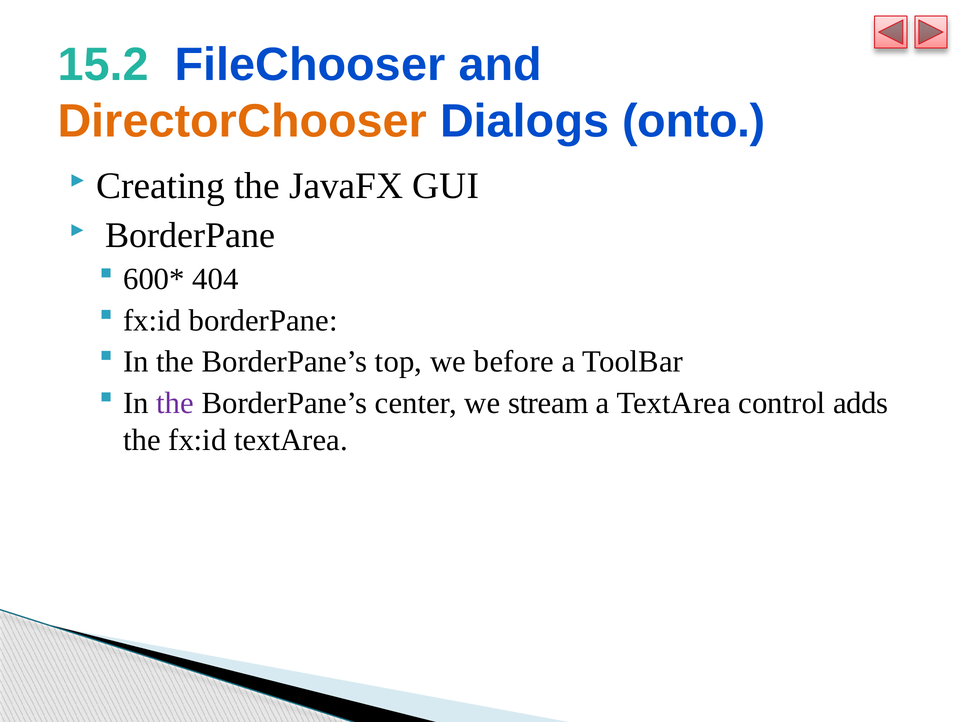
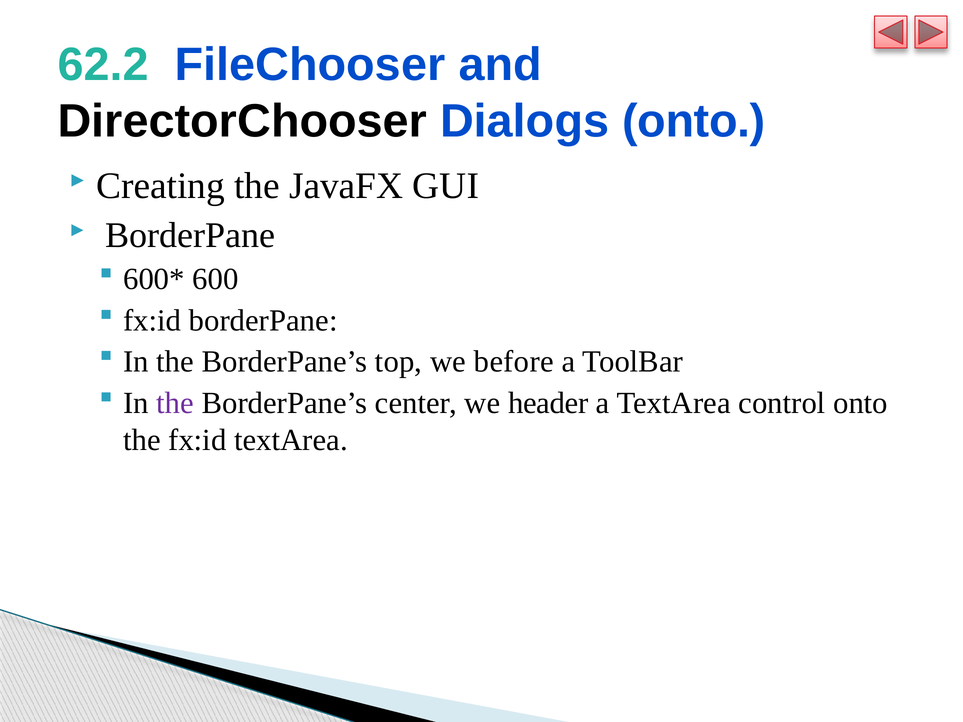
15.2: 15.2 -> 62.2 (103, 65)
DirectorChooser colour: orange -> black (242, 121)
404: 404 -> 600 (215, 279)
stream: stream -> header (548, 403)
control adds: adds -> onto (861, 403)
